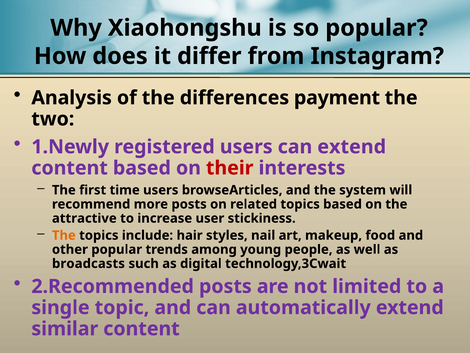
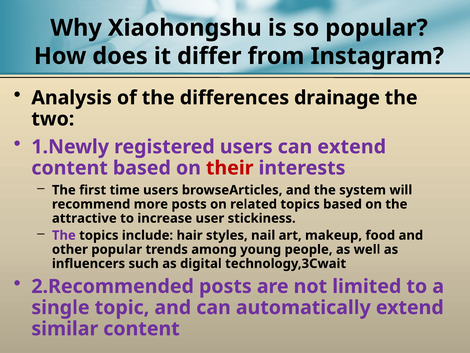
payment: payment -> drainage (337, 98)
The colour: orange -> purple (64, 235)
broadcasts: broadcasts -> influencers (89, 263)
